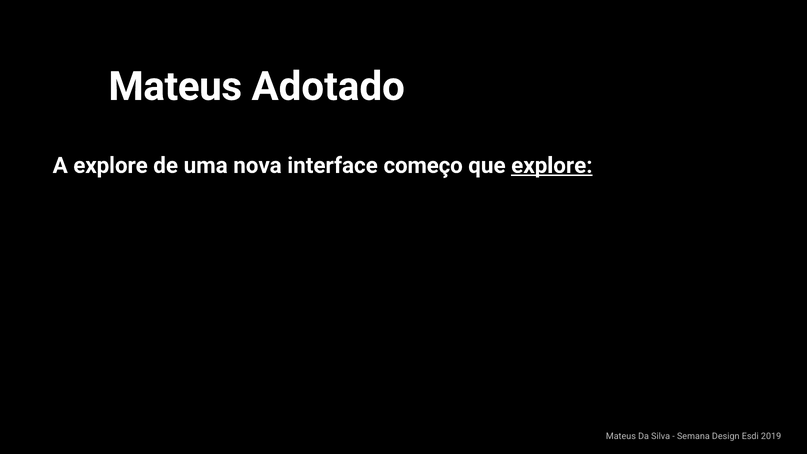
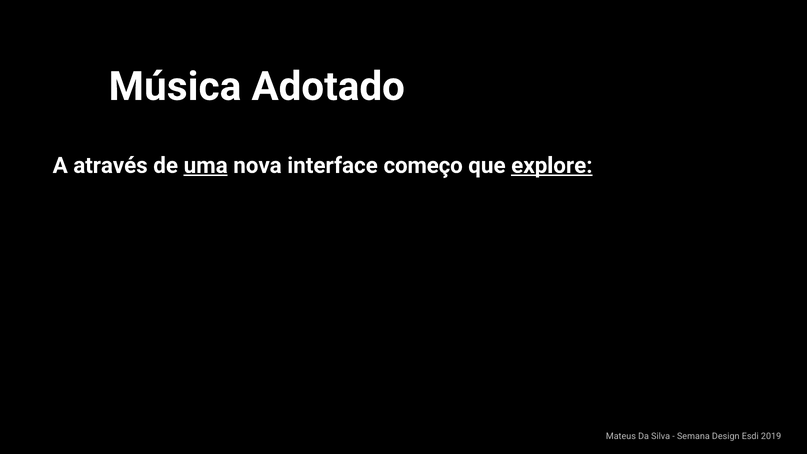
Mateus: Mateus -> Música (175, 87)
A explore: explore -> através (110, 165)
uma underline: none -> present (206, 165)
